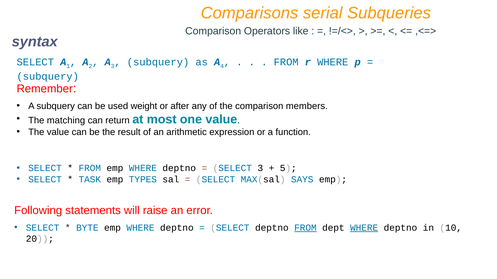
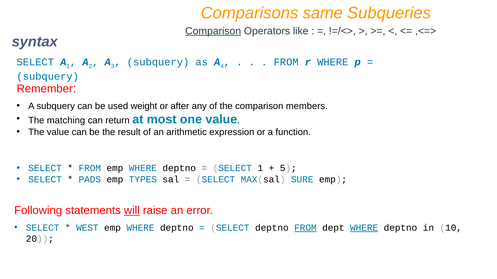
serial: serial -> same (323, 13)
Comparison underline: none -> present (213, 31)
SELECT 3: 3 -> 1 (260, 168)
TASK: TASK -> PADS (90, 180)
SAYS: SAYS -> SURE (302, 180)
will underline: none -> present (132, 211)
BYTE: BYTE -> WEST (87, 228)
